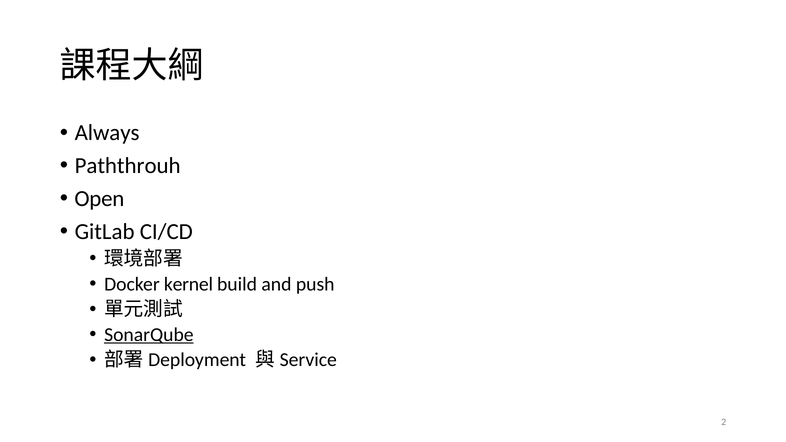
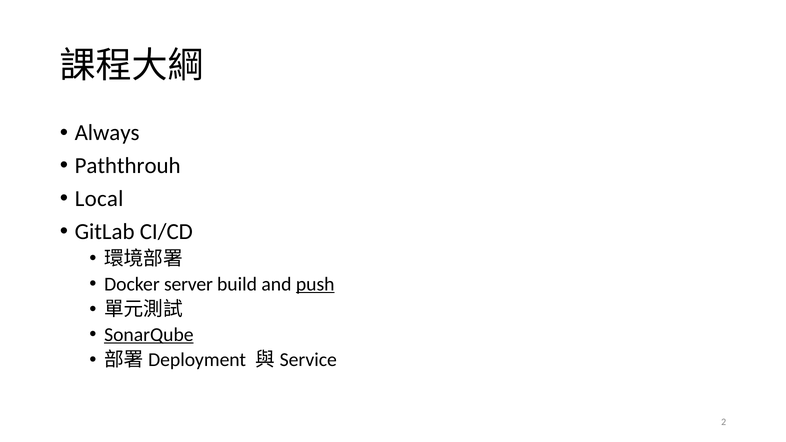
Open: Open -> Local (99, 199)
kernel: kernel -> server (188, 284)
push underline: none -> present (315, 284)
